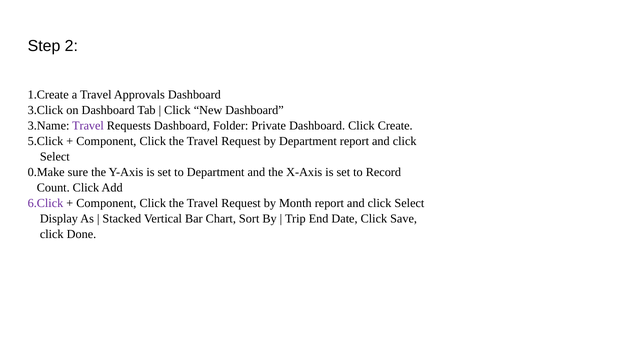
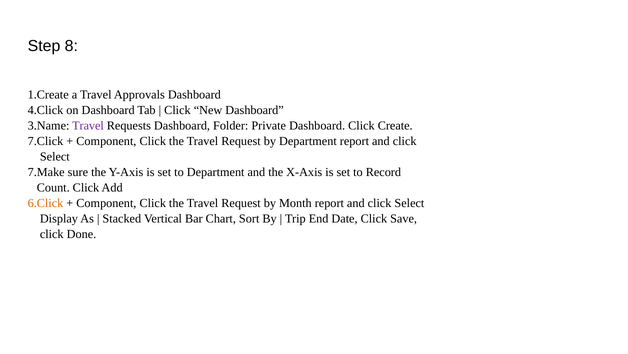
2: 2 -> 8 (71, 46)
3.Click: 3.Click -> 4.Click (45, 110)
5.Click: 5.Click -> 7.Click (45, 141)
0.Make: 0.Make -> 7.Make (46, 172)
6.Click colour: purple -> orange (45, 203)
